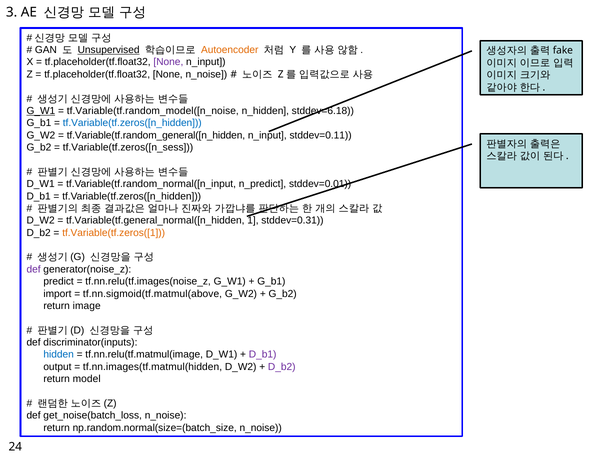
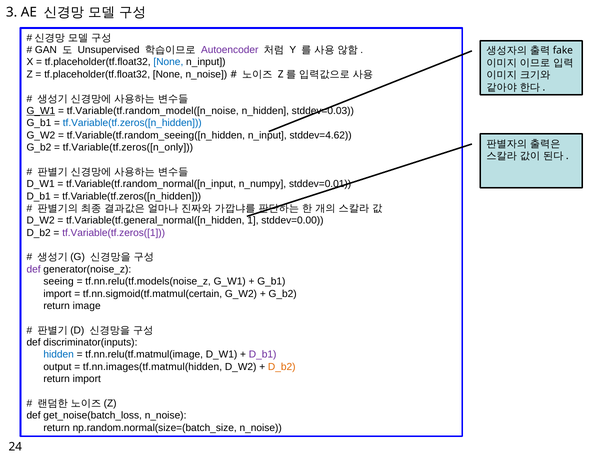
Unsupervised underline: present -> none (109, 50)
Autoencoder colour: orange -> purple (230, 50)
None colour: purple -> blue (168, 62)
stddev=6.18: stddev=6.18 -> stddev=0.03 (323, 111)
tf.Variable(tf.random_general([n_hidden: tf.Variable(tf.random_general([n_hidden -> tf.Variable(tf.random_seeing([n_hidden (156, 135)
stddev=0.11: stddev=0.11 -> stddev=4.62 (321, 135)
tf.Variable(tf.zeros([n_sess: tf.Variable(tf.zeros([n_sess -> tf.Variable(tf.zeros([n_only (128, 147)
n_predict: n_predict -> n_numpy (263, 184)
stddev=0.31: stddev=0.31 -> stddev=0.00 (292, 220)
tf.Variable(tf.zeros([1 colour: orange -> purple (114, 233)
predict: predict -> seeing (59, 281)
tf.nn.relu(tf.images(noise_z: tf.nn.relu(tf.images(noise_z -> tf.nn.relu(tf.models(noise_z (148, 281)
tf.nn.sigmoid(tf.matmul(above: tf.nn.sigmoid(tf.matmul(above -> tf.nn.sigmoid(tf.matmul(certain (153, 294)
D_b2 colour: purple -> orange (282, 367)
return model: model -> import (87, 379)
